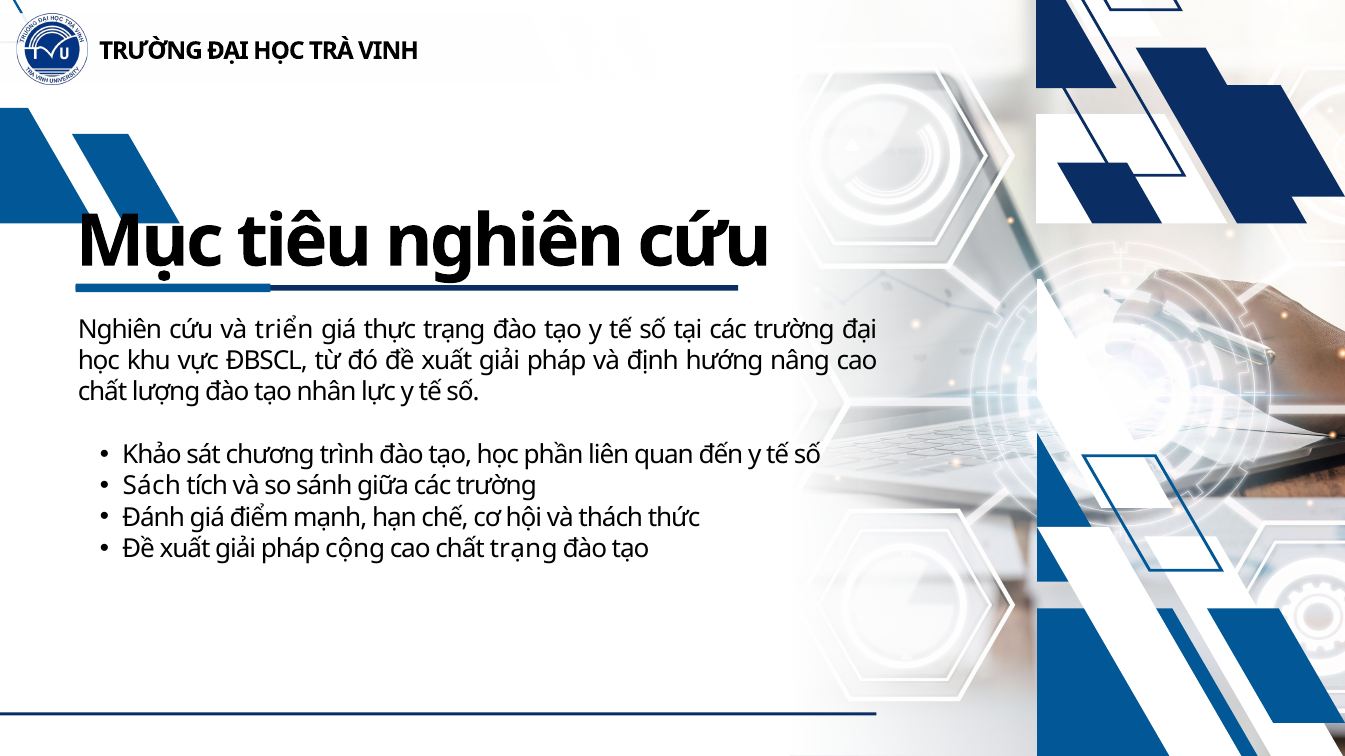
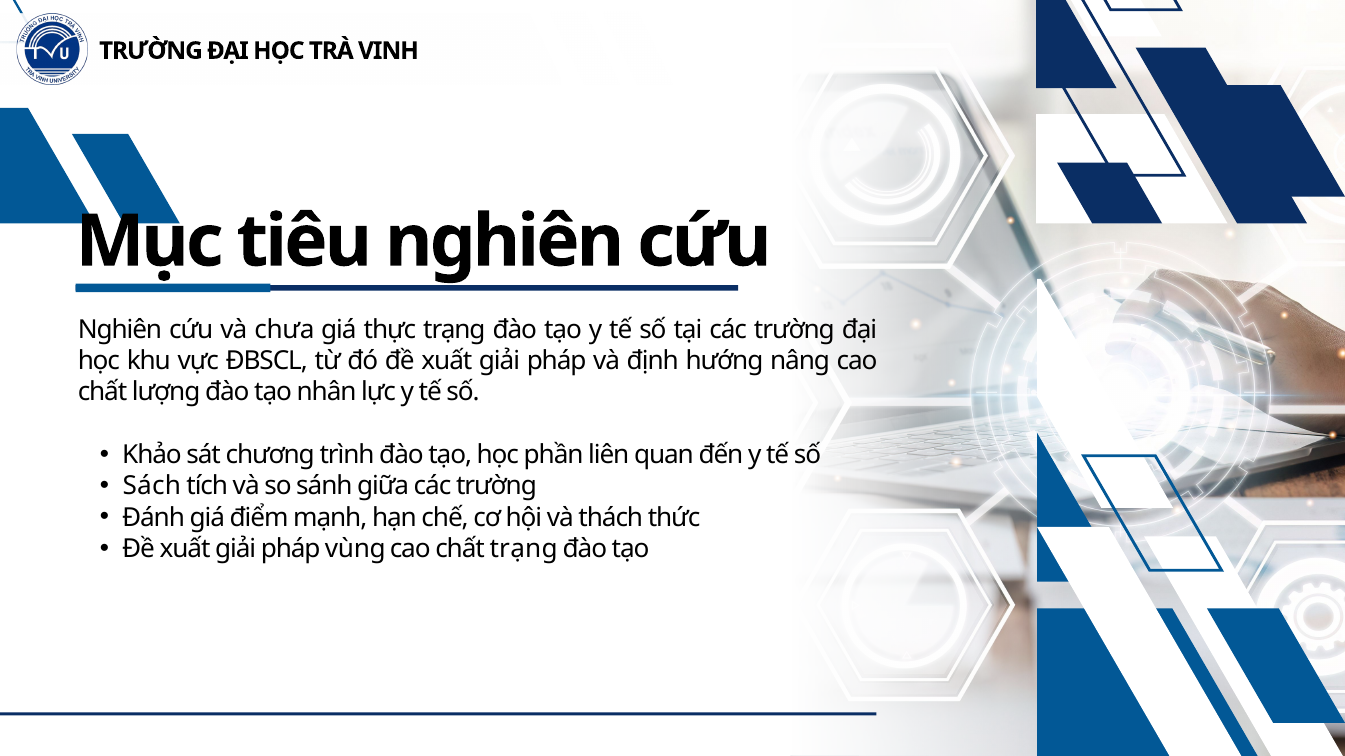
triển: triển -> chưa (284, 330)
cộng: cộng -> vùng (355, 549)
